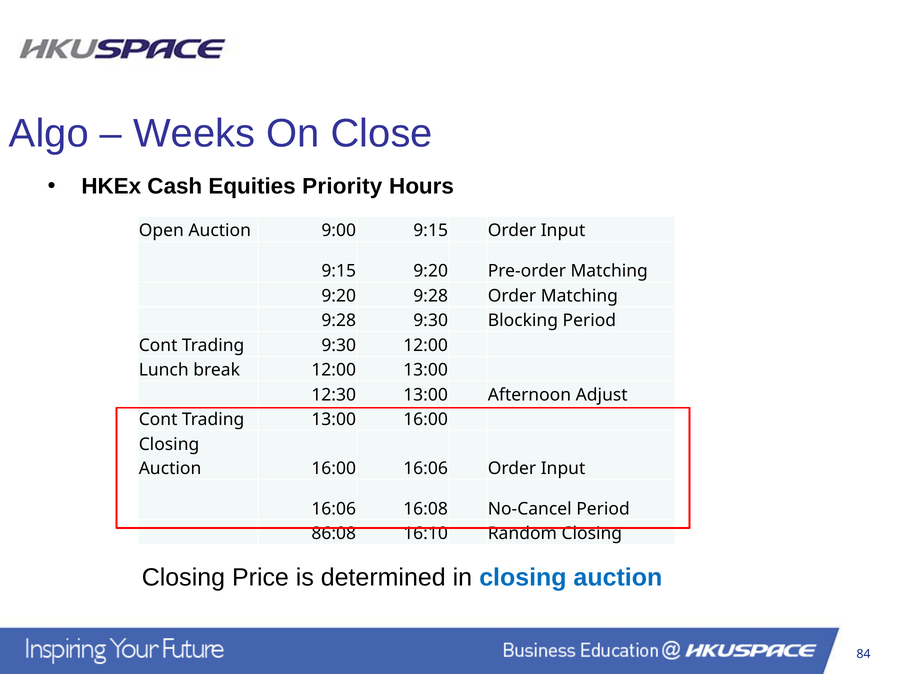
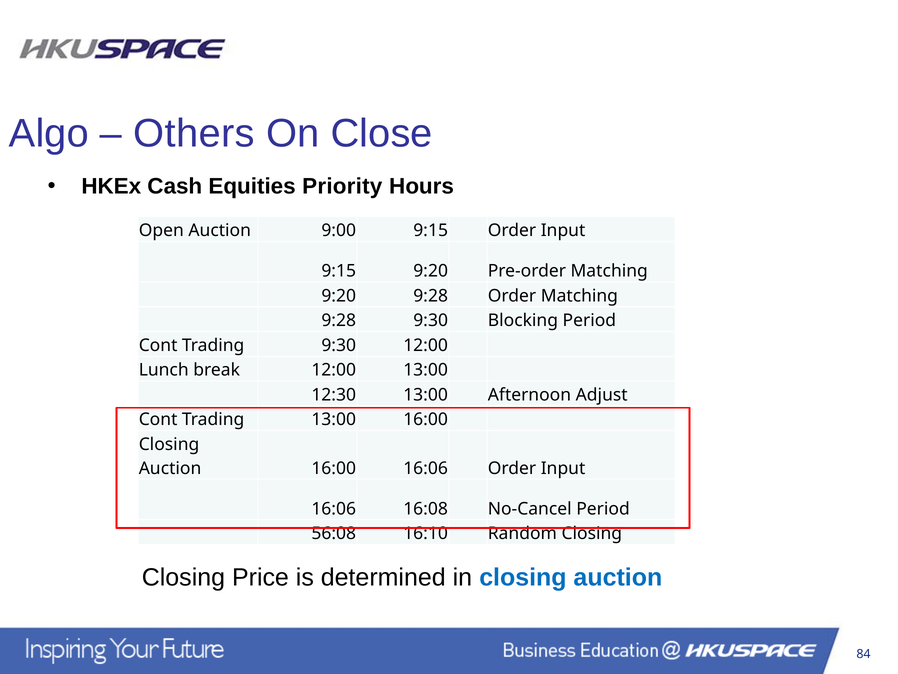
Weeks: Weeks -> Others (194, 133)
86:08: 86:08 -> 56:08 (334, 533)
